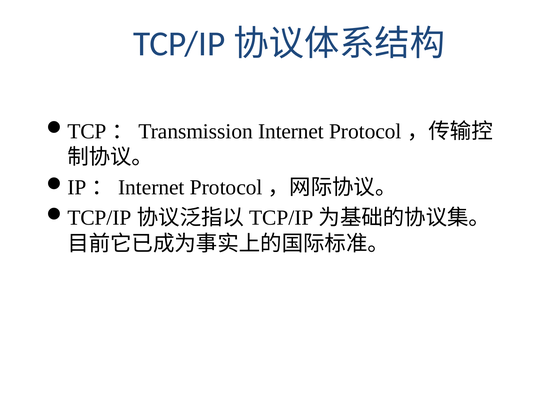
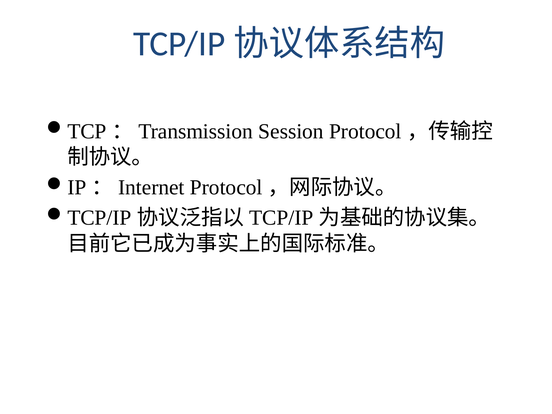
Internet: Internet -> Session (291, 131)
